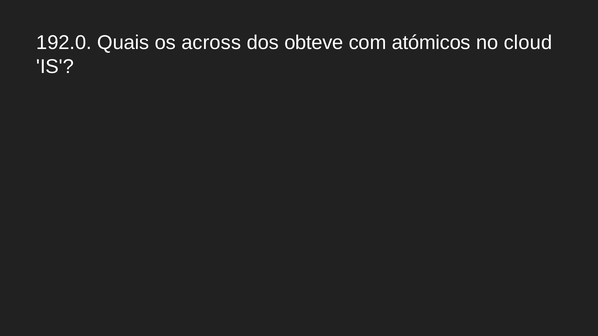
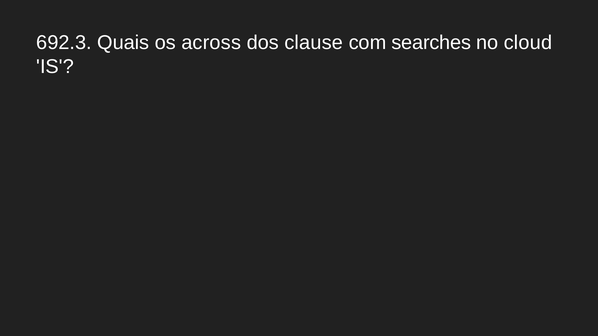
192.0: 192.0 -> 692.3 (64, 43)
obteve: obteve -> clause (314, 43)
atómicos: atómicos -> searches (431, 43)
